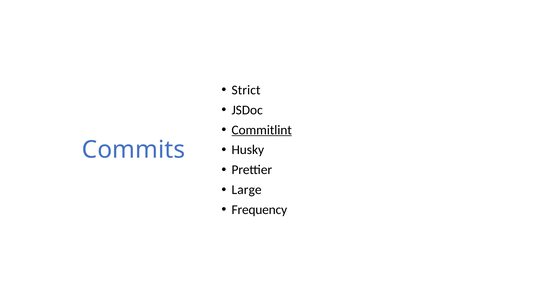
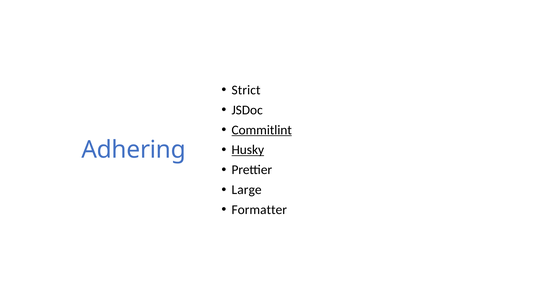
Commits: Commits -> Adhering (134, 150)
Husky underline: none -> present (248, 150)
Frequency: Frequency -> Formatter (259, 210)
